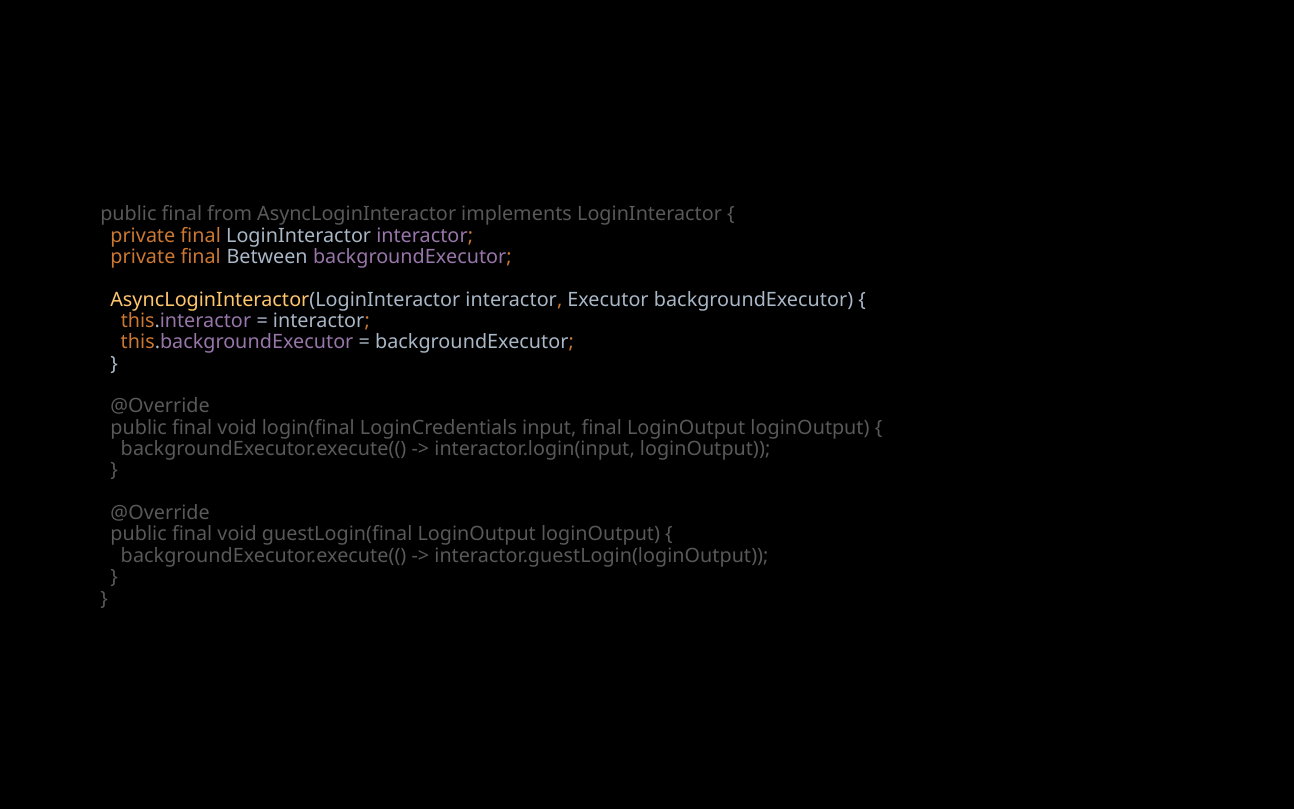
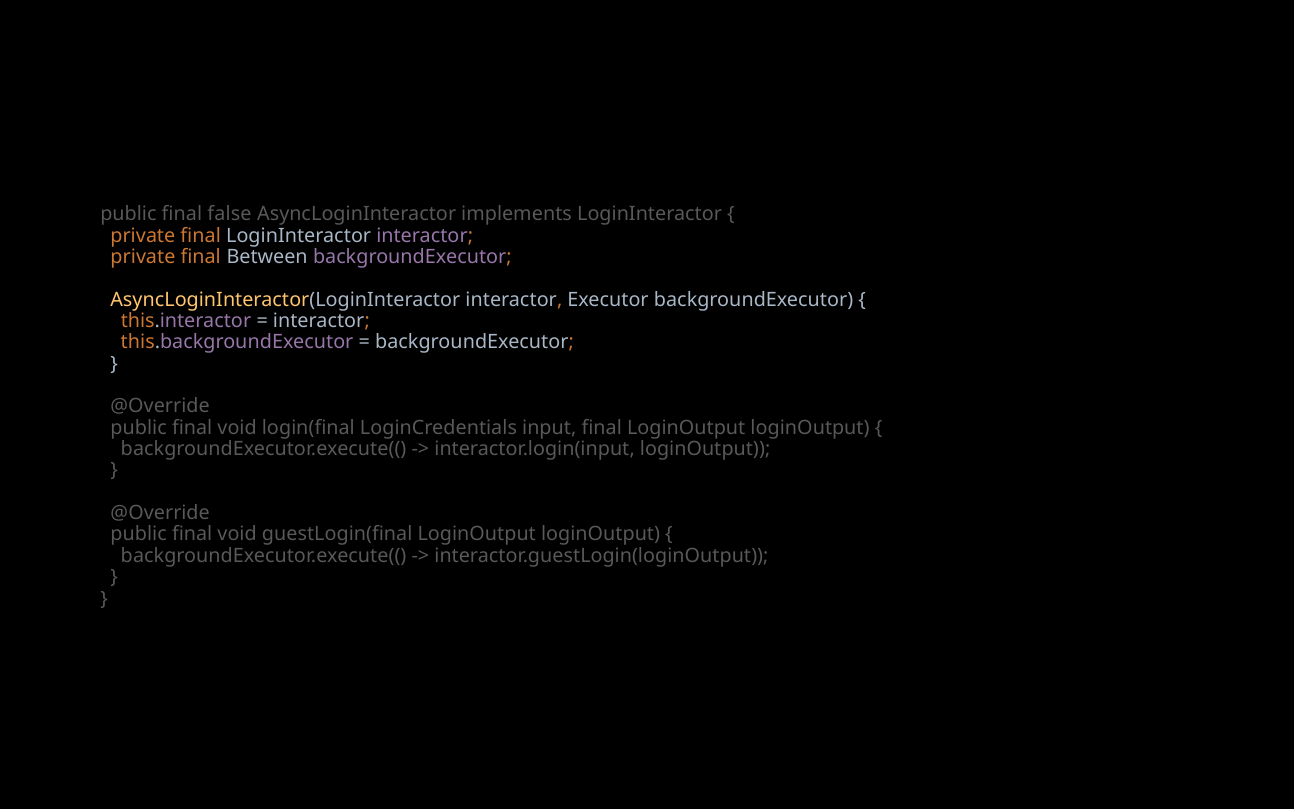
from: from -> false (229, 214)
